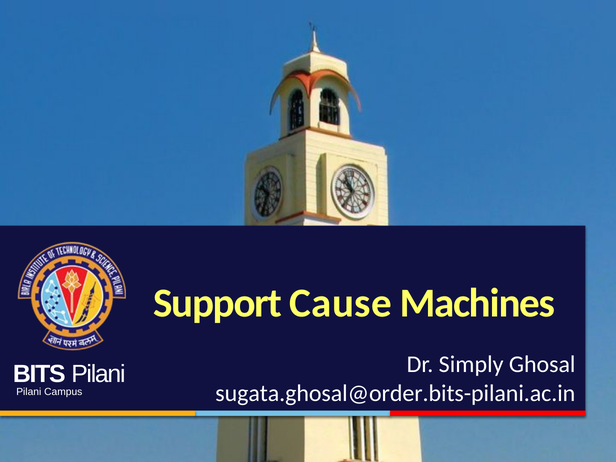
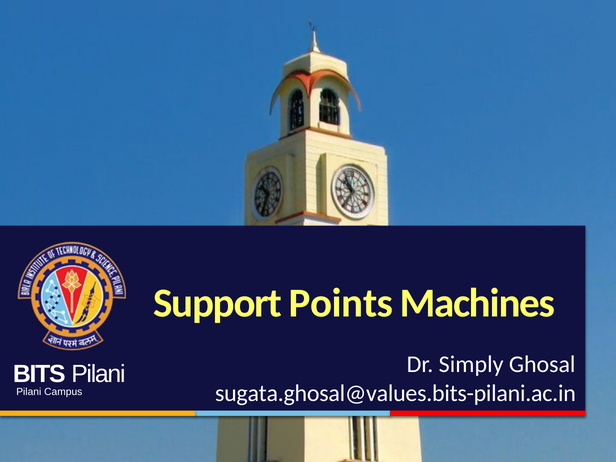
Cause: Cause -> Points (341, 303)
sugata.ghosal@order.bits-pilani.ac.in: sugata.ghosal@order.bits-pilani.ac.in -> sugata.ghosal@values.bits-pilani.ac.in (395, 393)
